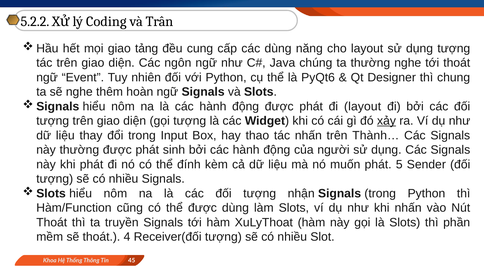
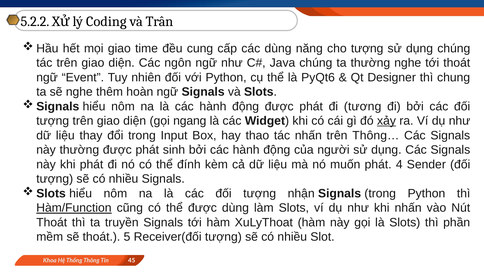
tảng: tảng -> time (147, 48)
cho layout: layout -> tượng (367, 48)
dụng tượng: tượng -> chúng (454, 48)
đi layout: layout -> tương (363, 107)
gọi tượng: tượng -> ngang (190, 121)
Thành…: Thành… -> Thông… (376, 136)
5: 5 -> 4 (399, 165)
Hàm/Function underline: none -> present (74, 208)
4: 4 -> 5 (127, 237)
